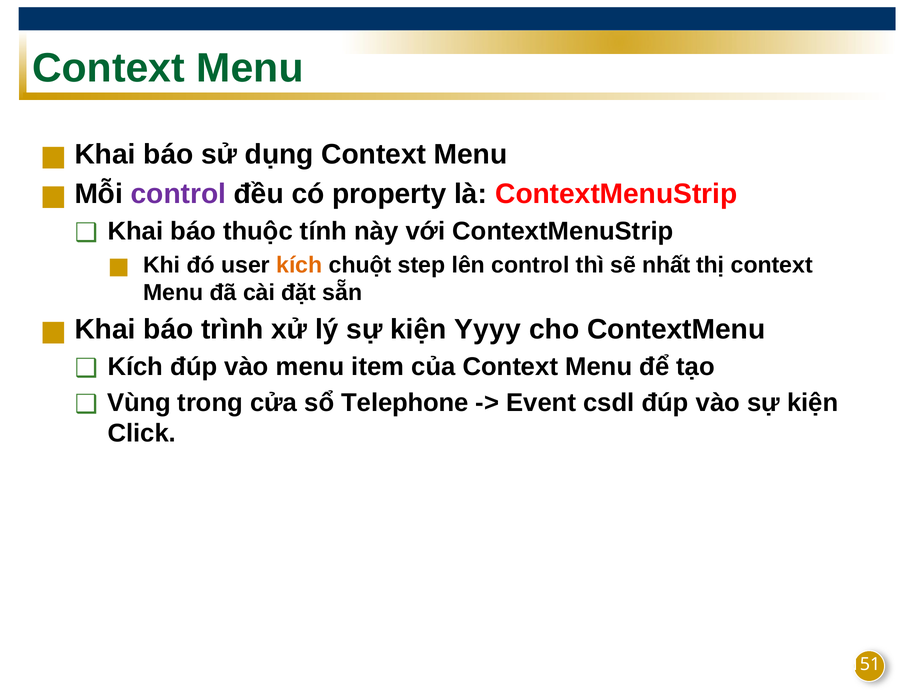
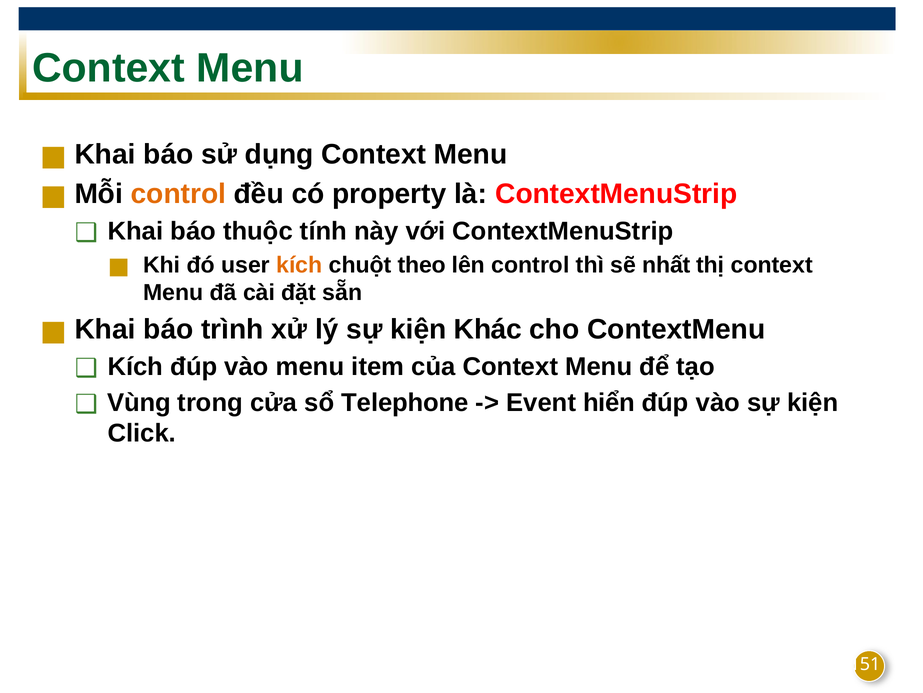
control colour: purple -> orange (178, 194)
step: step -> theo (422, 265)
Yyyy: Yyyy -> Khác (488, 329)
csdl: csdl -> hiển (609, 402)
